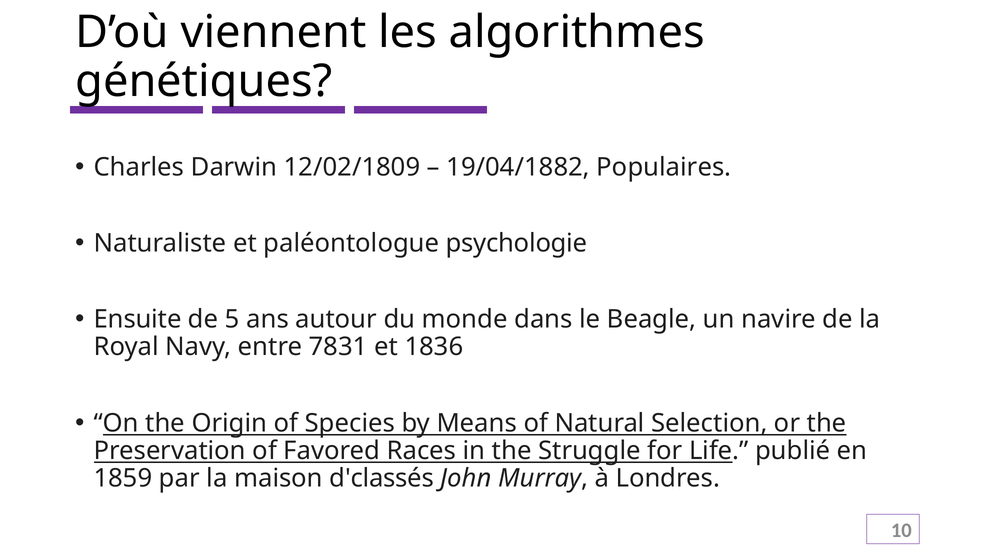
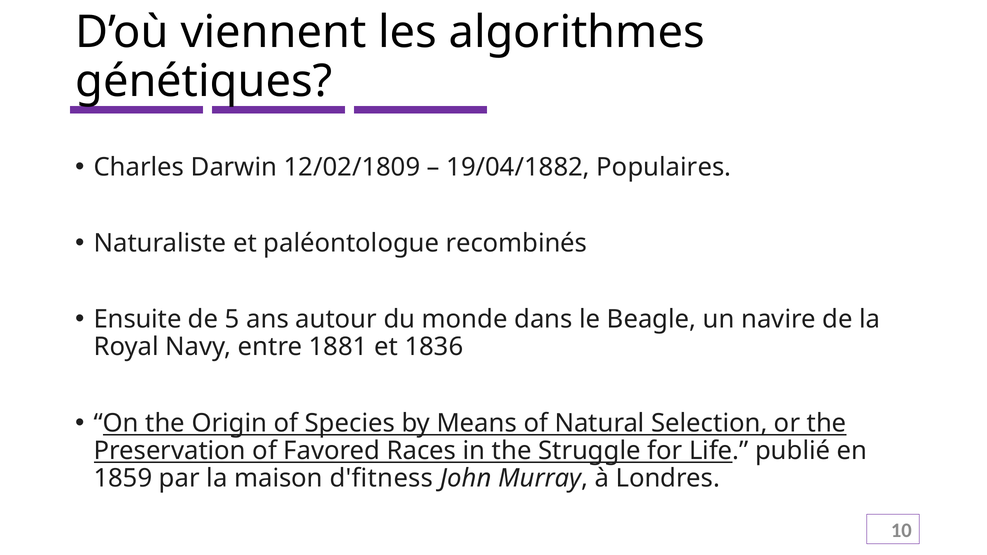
psychologie: psychologie -> recombinés (516, 243)
7831: 7831 -> 1881 (338, 347)
d'classés: d'classés -> d'fitness (381, 479)
